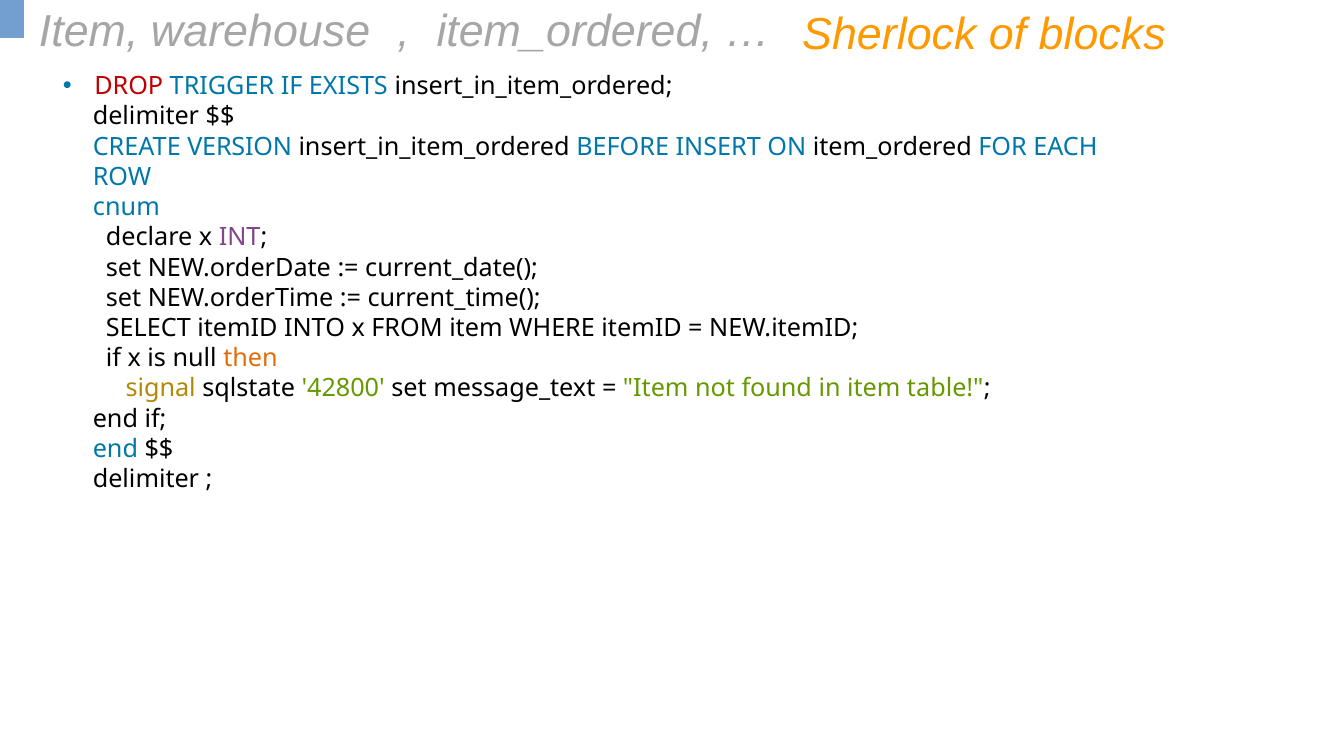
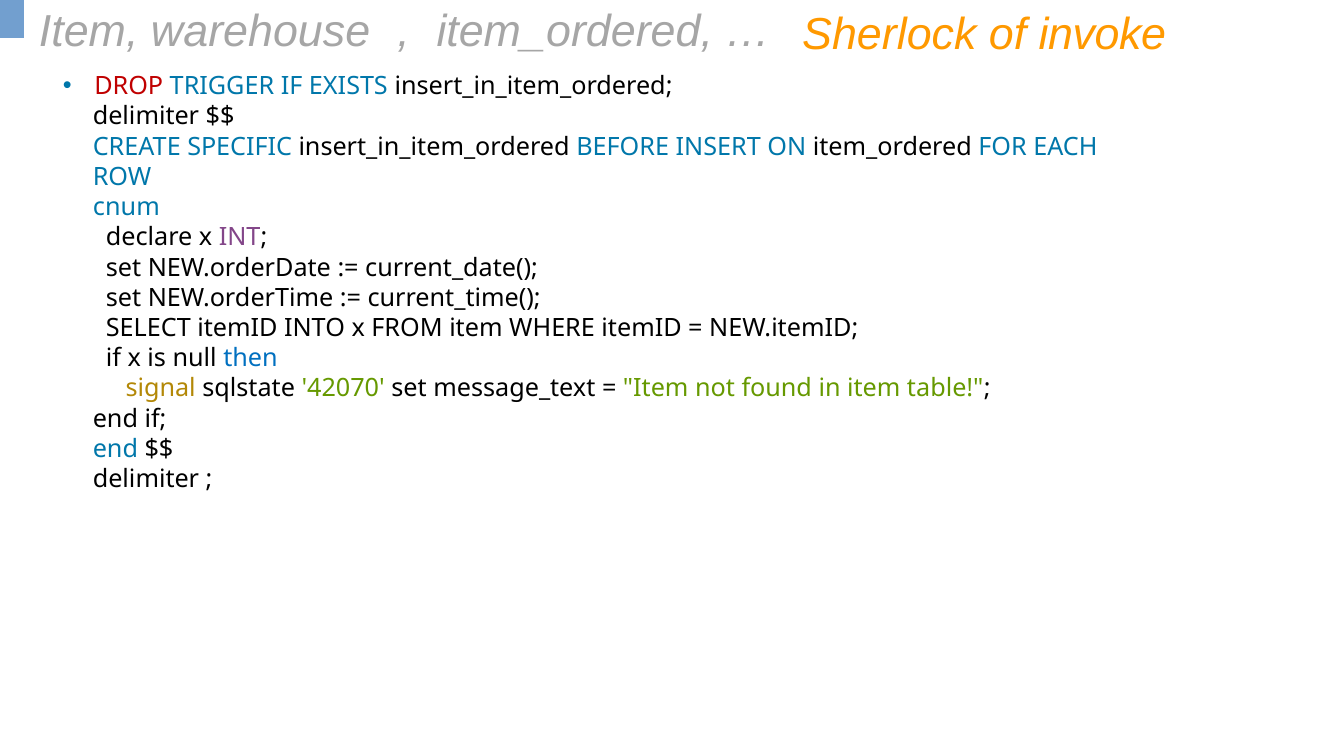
blocks: blocks -> invoke (1102, 35)
VERSION: VERSION -> SPECIFIC (240, 147)
then colour: orange -> blue (250, 358)
42800: 42800 -> 42070 (343, 389)
